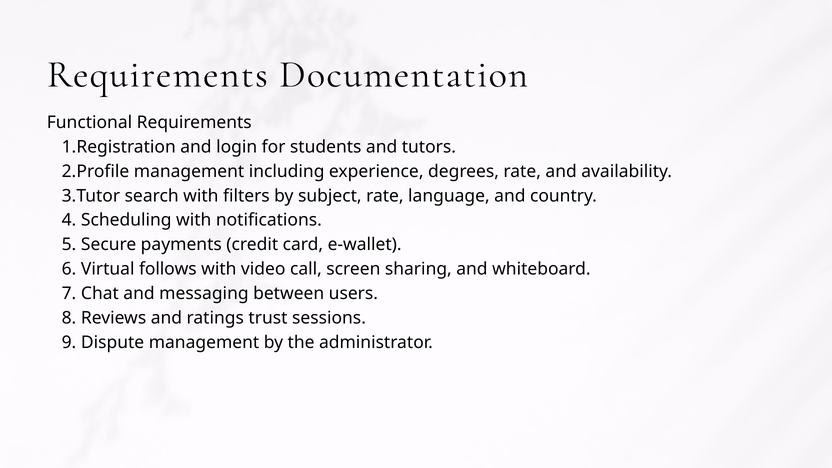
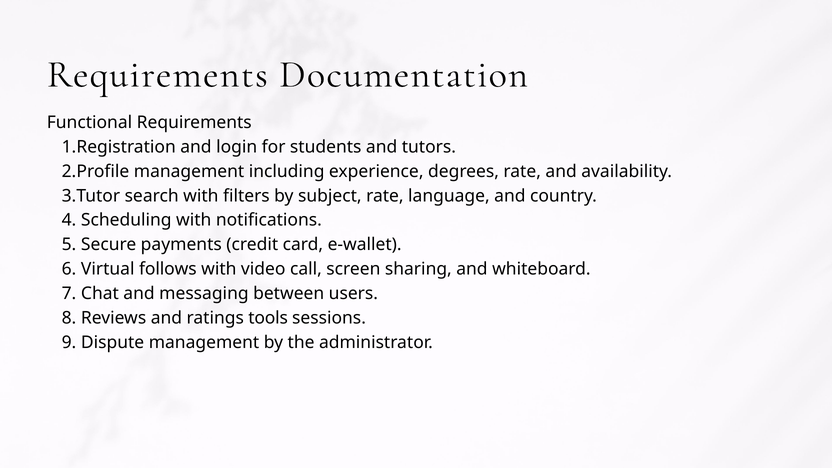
trust: trust -> tools (268, 318)
